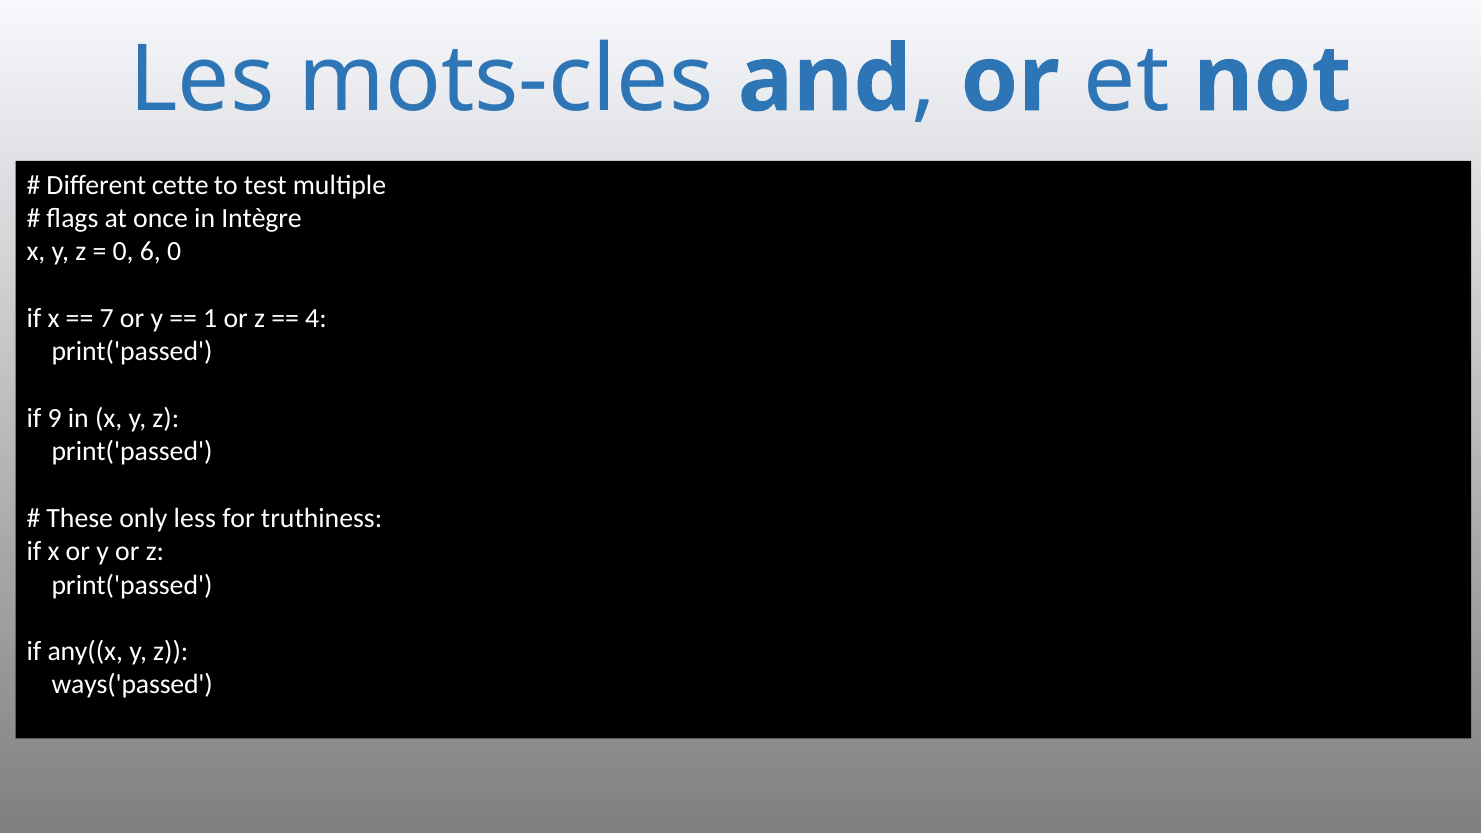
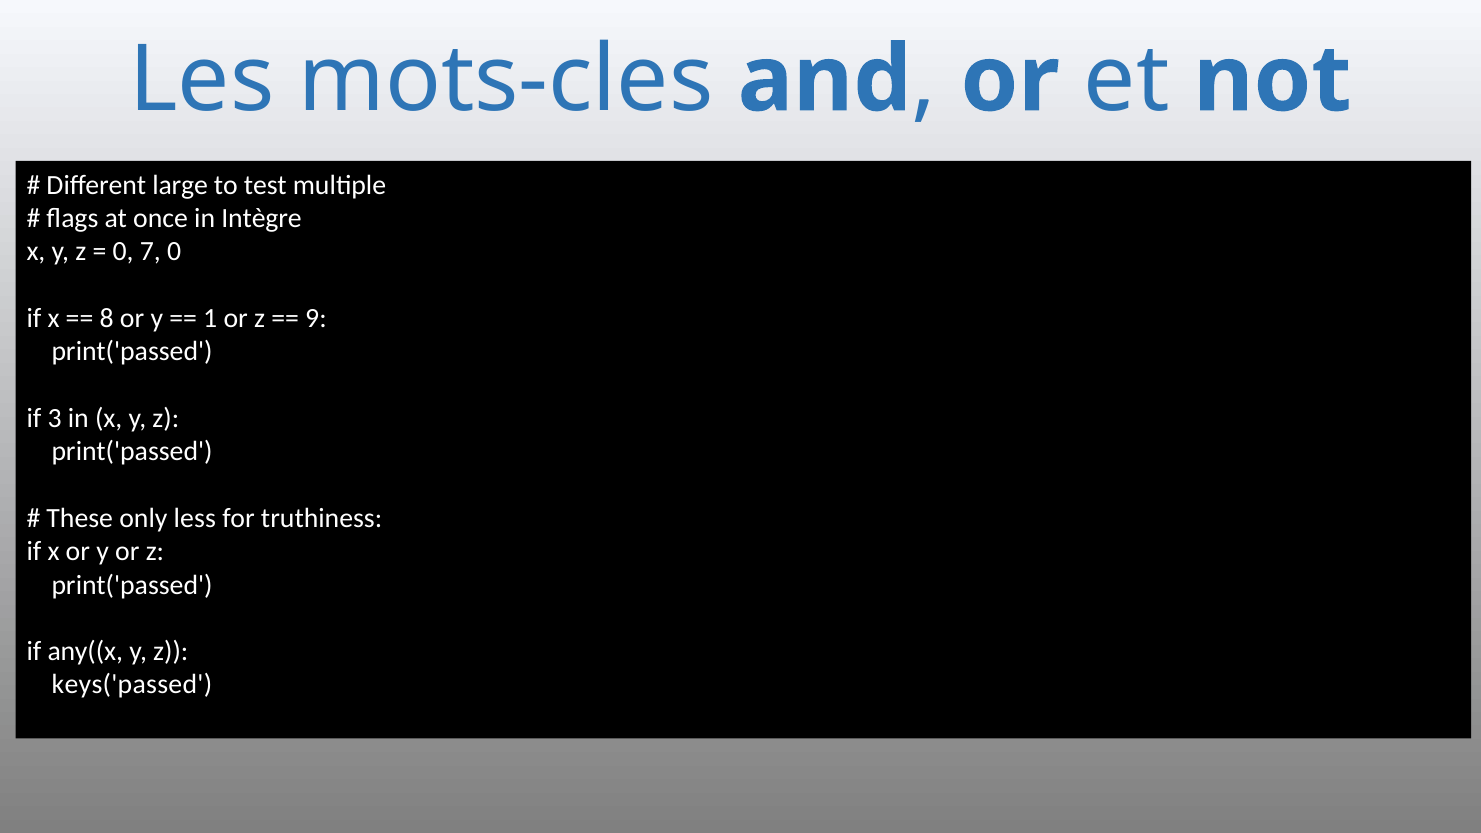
cette: cette -> large (180, 185)
6: 6 -> 7 (150, 252)
7: 7 -> 8 (107, 318)
4: 4 -> 9 (316, 318)
9: 9 -> 3 (55, 418)
ways('passed: ways('passed -> keys('passed (132, 685)
